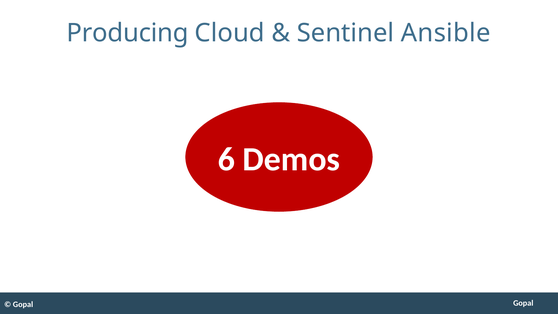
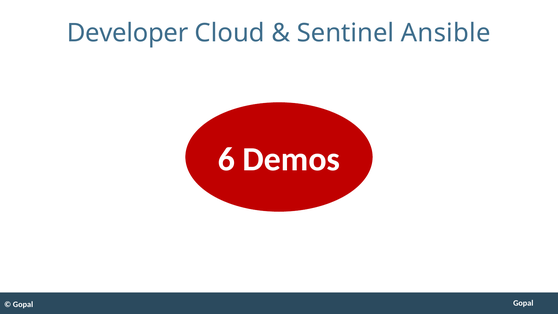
Producing: Producing -> Developer (128, 33)
